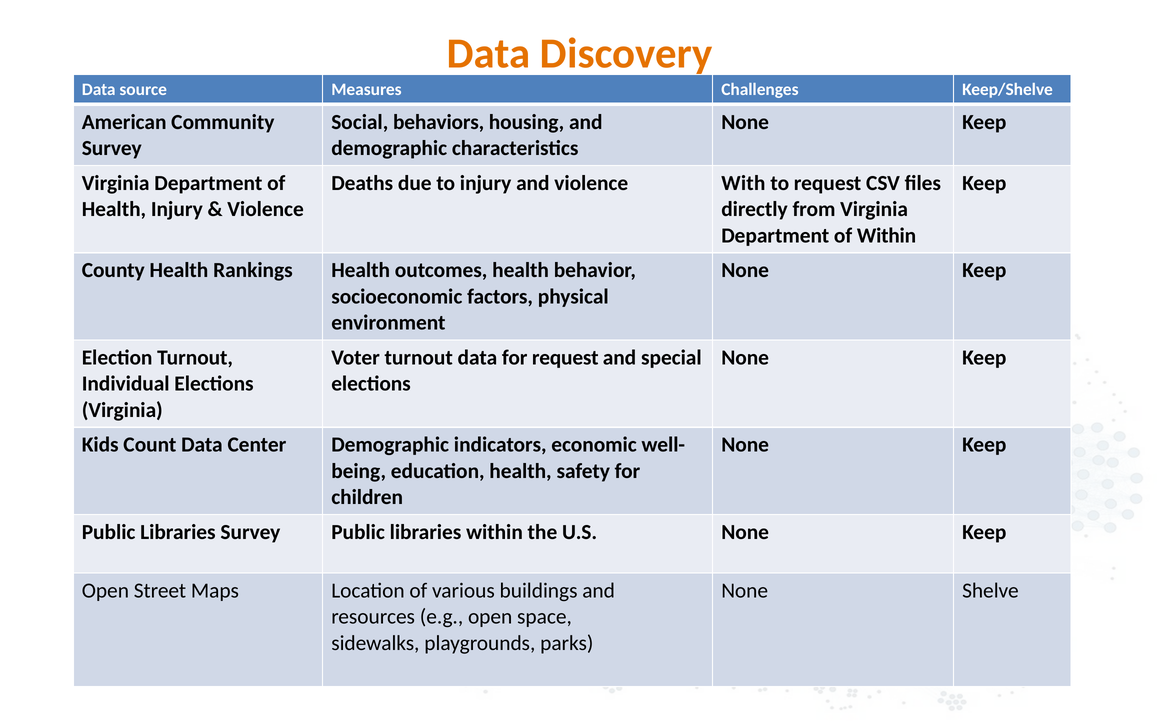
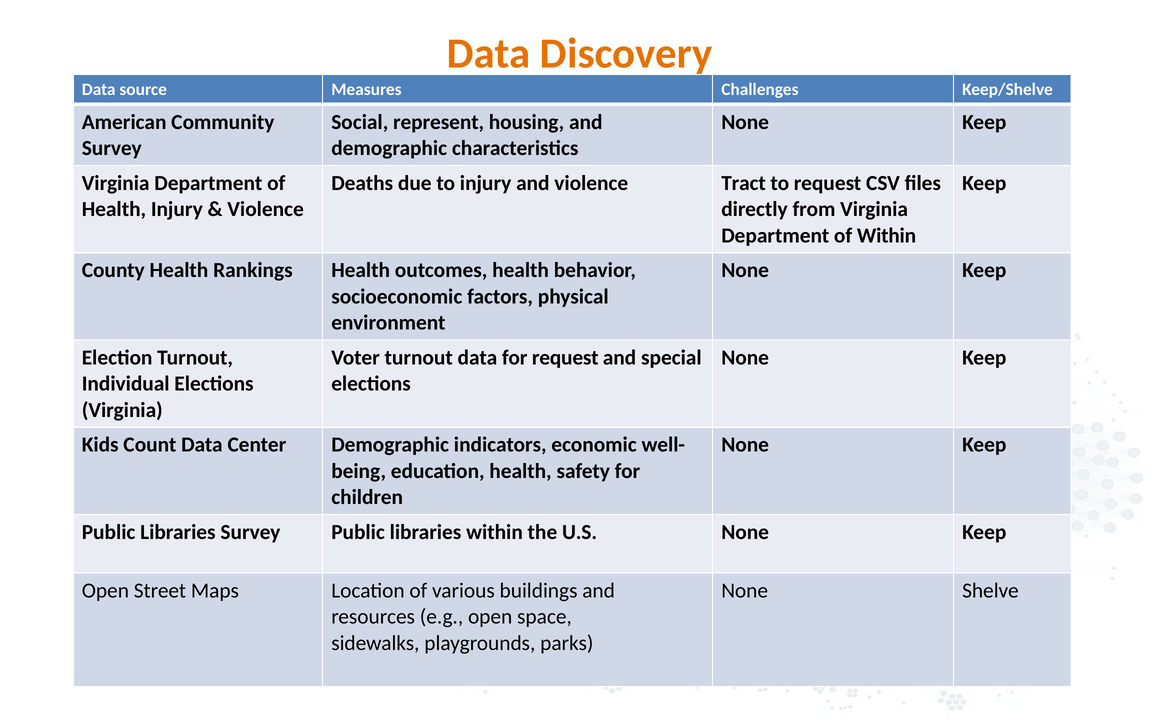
behaviors: behaviors -> represent (439, 122)
With: With -> Tract (744, 183)
